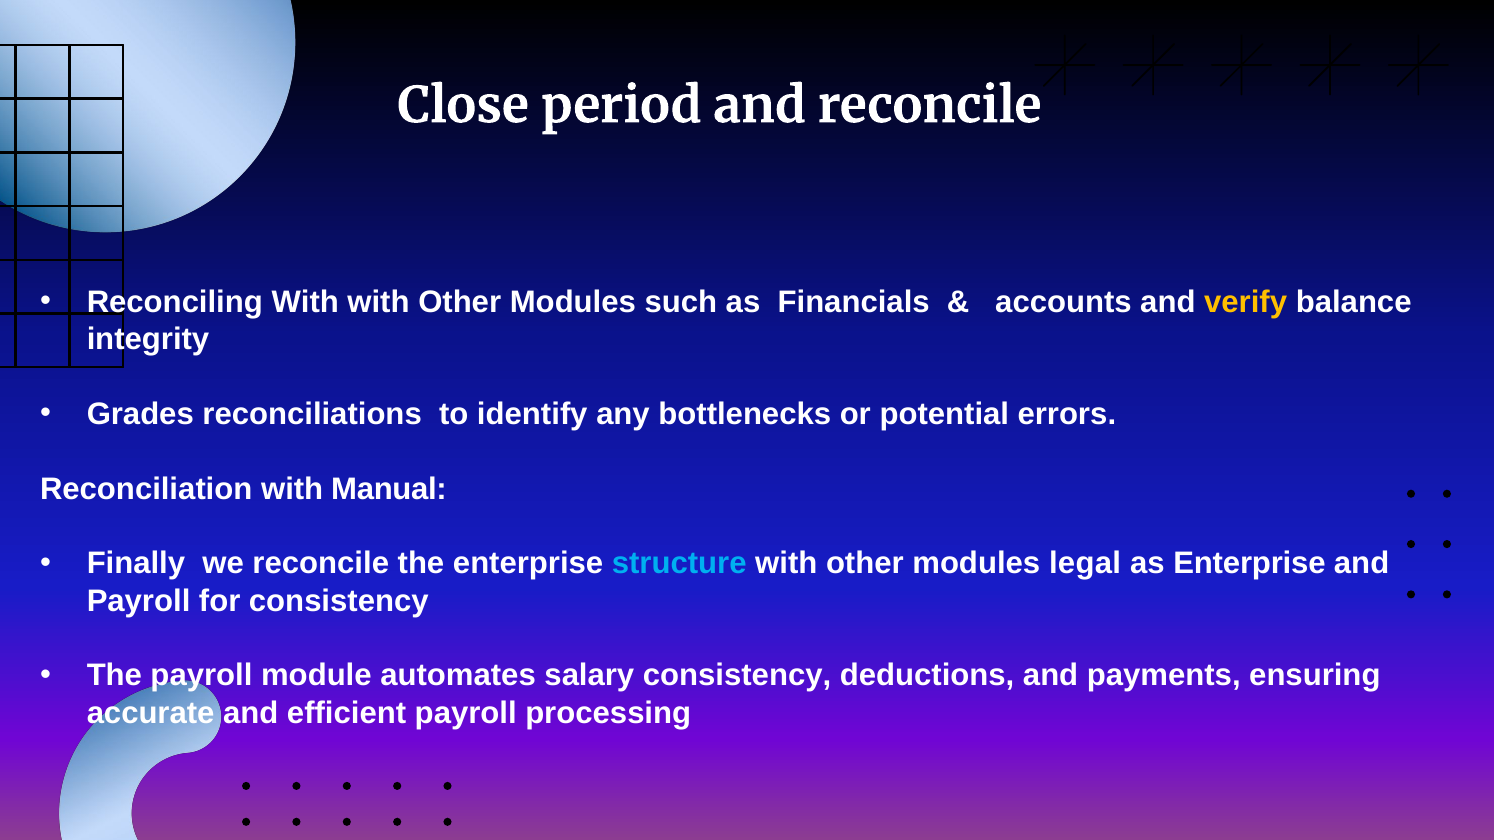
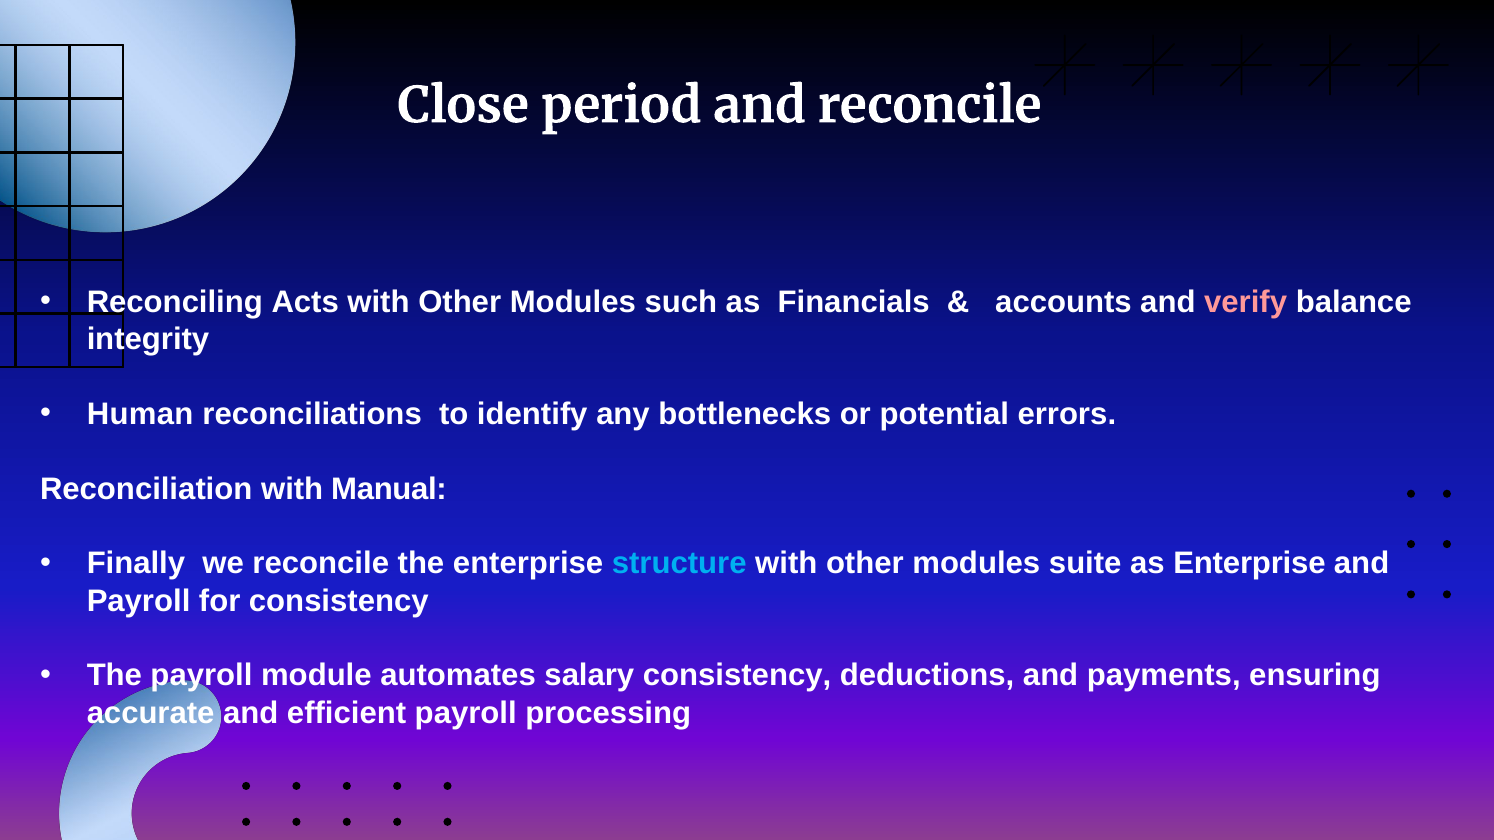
Reconciling With: With -> Acts (305, 302)
verify colour: yellow -> pink (1246, 302)
Grades: Grades -> Human (140, 414)
legal: legal -> suite (1085, 564)
